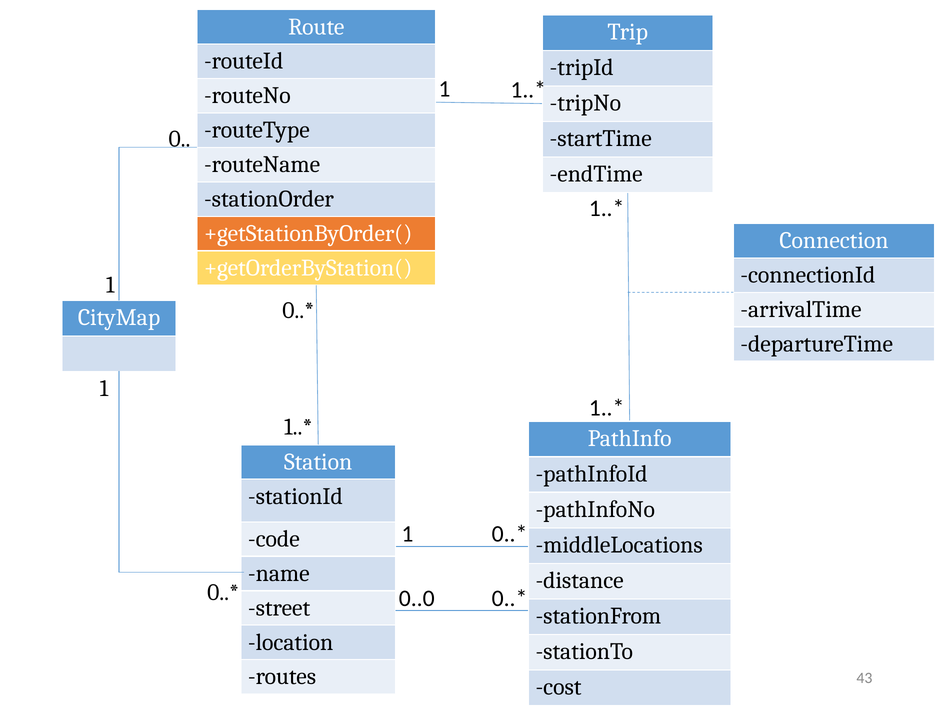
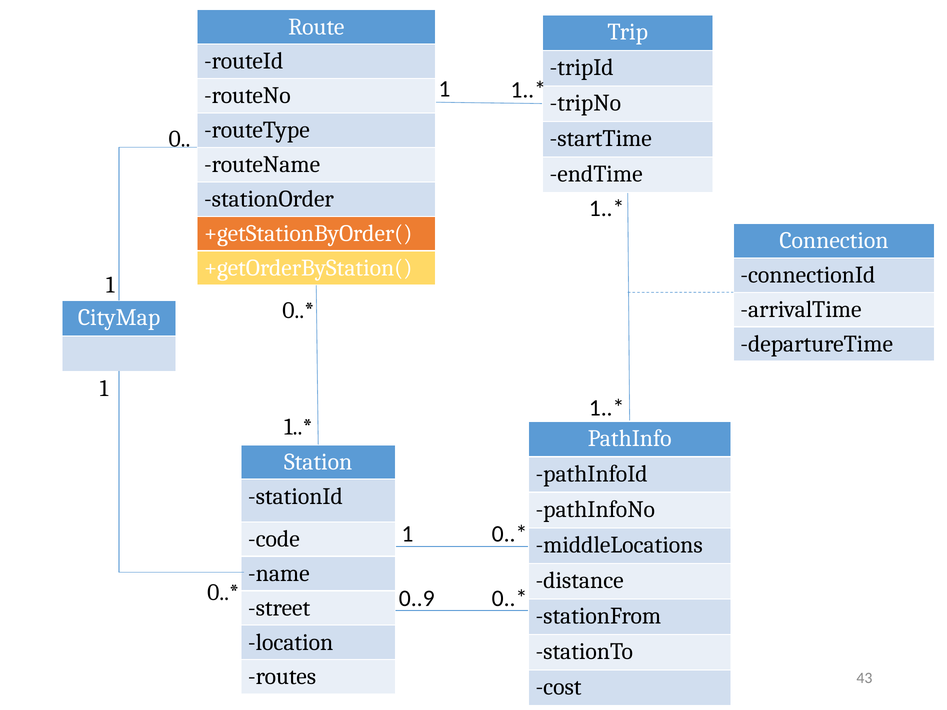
0..0: 0..0 -> 0..9 (417, 599)
